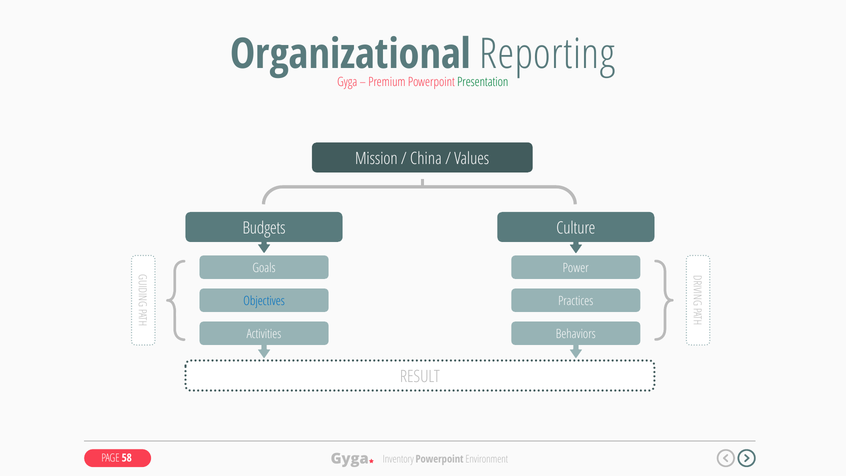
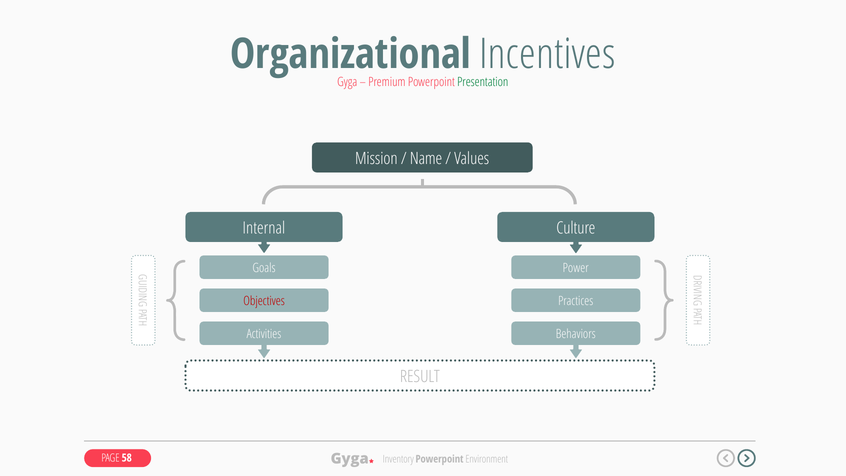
Reporting: Reporting -> Incentives (547, 54)
China: China -> Name (426, 159)
Budgets: Budgets -> Internal (264, 228)
Objectives colour: blue -> red (264, 301)
